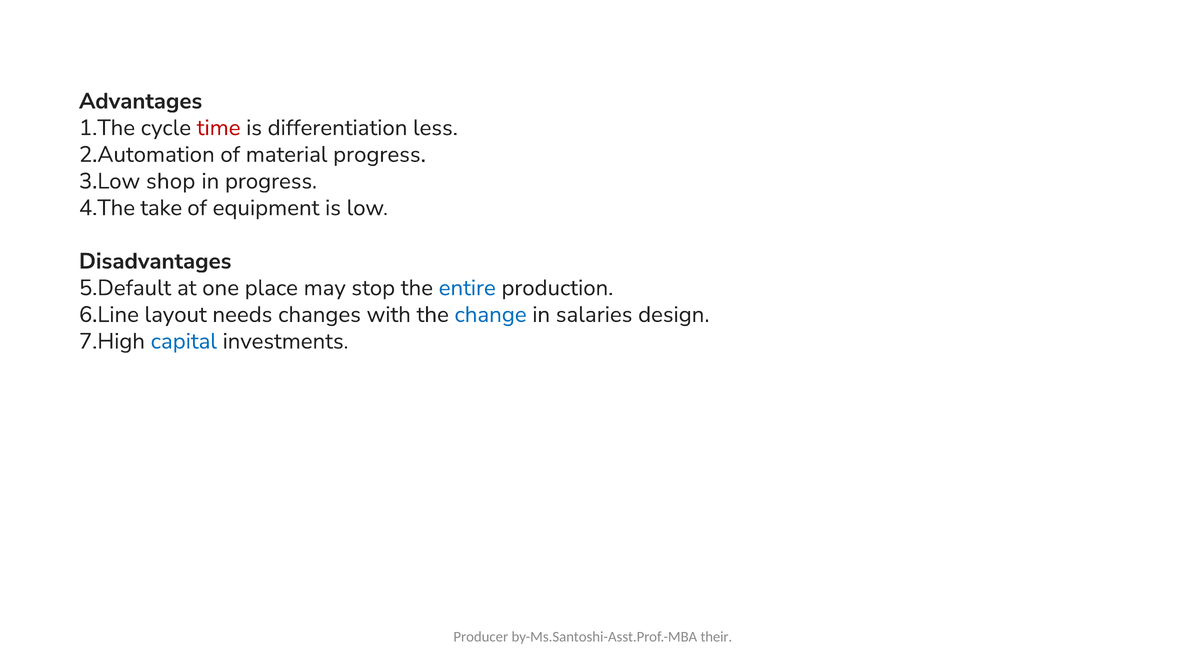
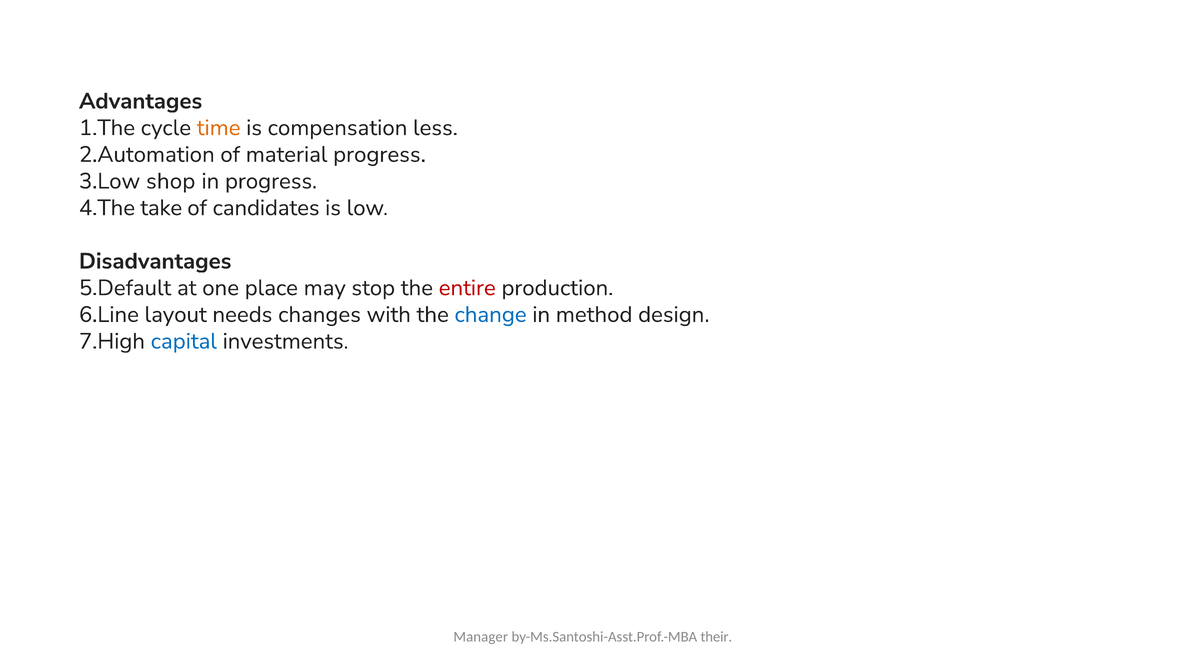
time colour: red -> orange (219, 128)
differentiation: differentiation -> compensation (338, 128)
equipment: equipment -> candidates (266, 208)
entire colour: blue -> red (467, 288)
salaries: salaries -> method (594, 315)
Producer: Producer -> Manager (481, 637)
